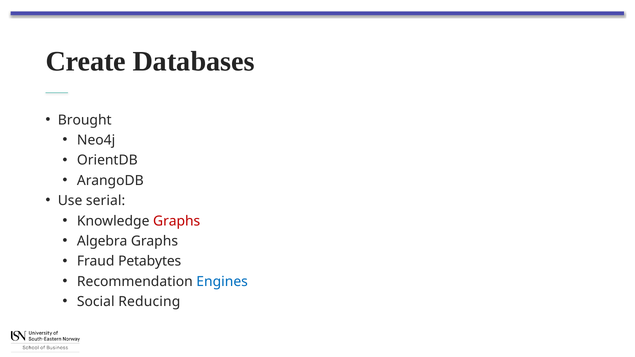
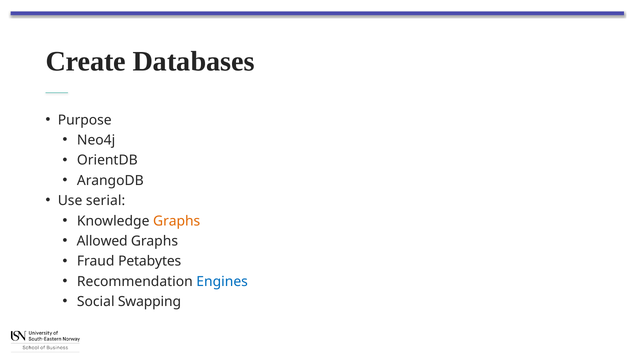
Brought: Brought -> Purpose (85, 120)
Graphs colour: red -> orange (177, 221)
Algebra: Algebra -> Allowed (102, 241)
Reducing: Reducing -> Swapping (149, 302)
